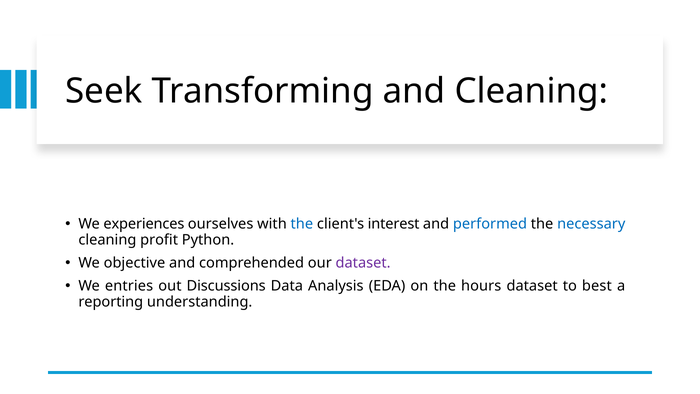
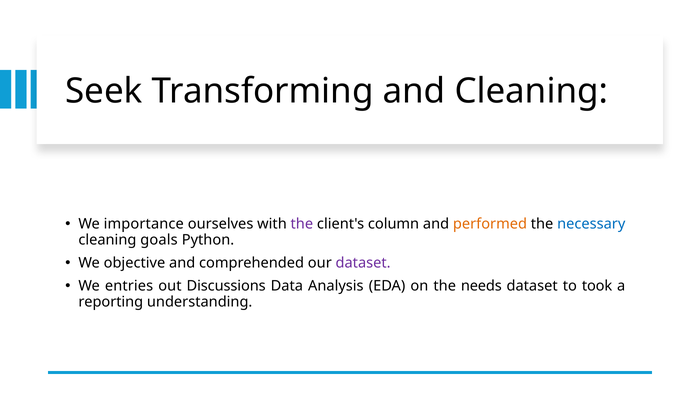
experiences: experiences -> importance (144, 224)
the colour: blue -> purple (302, 224)
interest: interest -> column (394, 224)
performed colour: blue -> orange (490, 224)
profit: profit -> goals (159, 240)
hours: hours -> needs (481, 286)
best: best -> took (597, 286)
